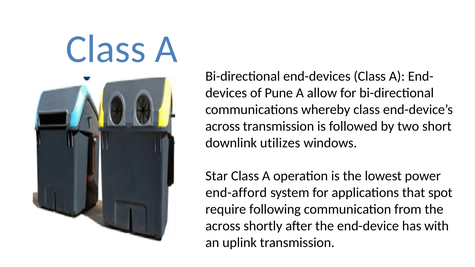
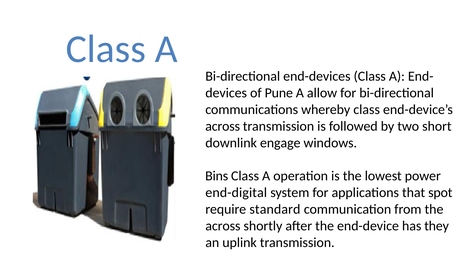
utilizes: utilizes -> engage (280, 143)
Star: Star -> Bins (217, 176)
end-afford: end-afford -> end-digital (236, 193)
following: following -> standard (275, 209)
with: with -> they (437, 226)
